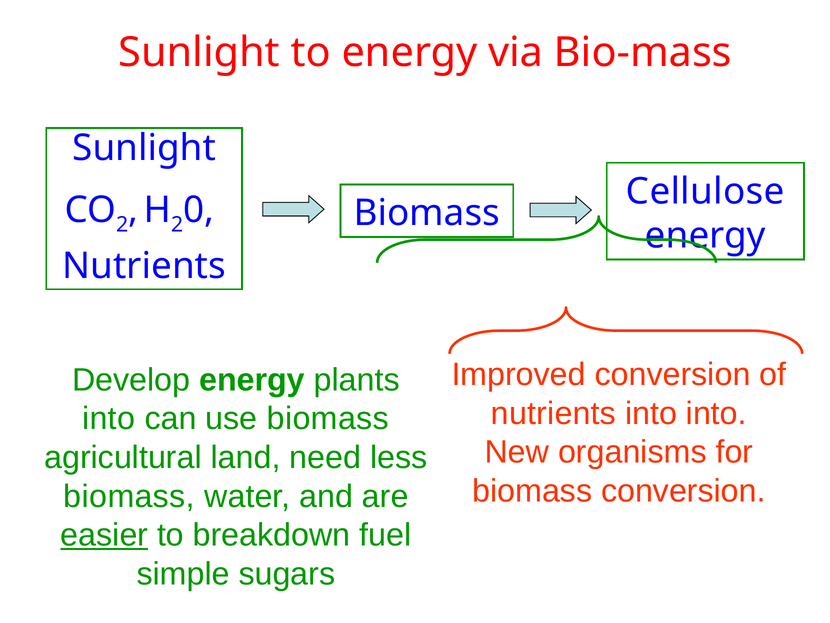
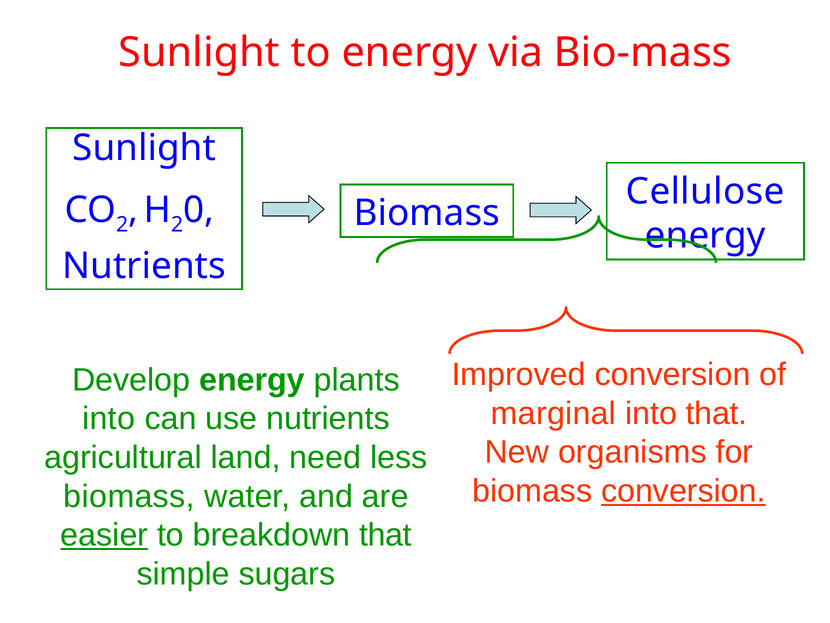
nutrients: nutrients -> marginal (553, 413)
into into: into -> that (716, 413)
use biomass: biomass -> nutrients (328, 418)
conversion underline: none -> present (683, 491)
breakdown fuel: fuel -> that (385, 535)
